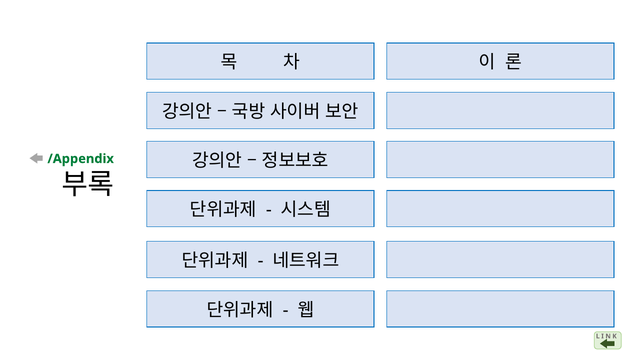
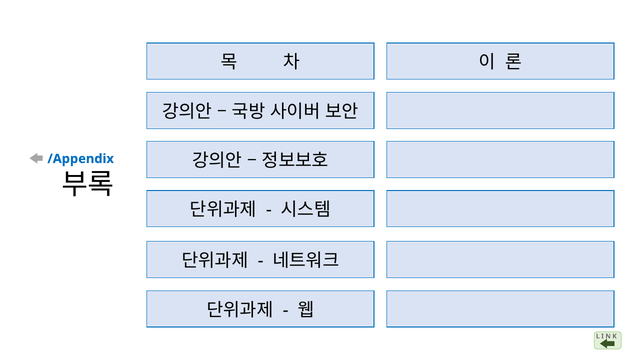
/Appendix colour: green -> blue (81, 159)
